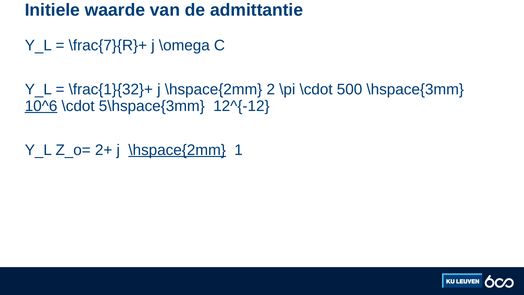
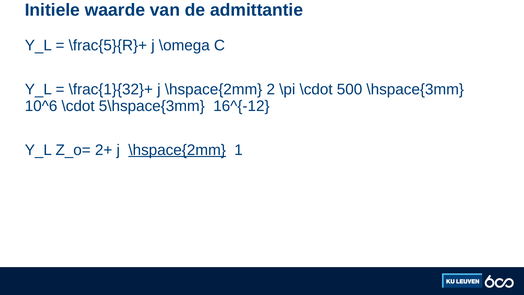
\frac{7}{R}+: \frac{7}{R}+ -> \frac{5}{R}+ (108, 46)
10^6 underline: present -> none (41, 106)
12^{-12: 12^{-12 -> 16^{-12 (241, 106)
